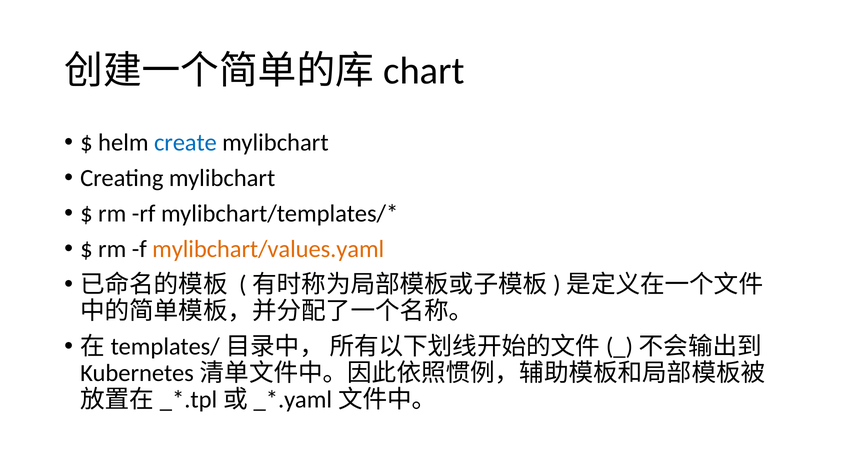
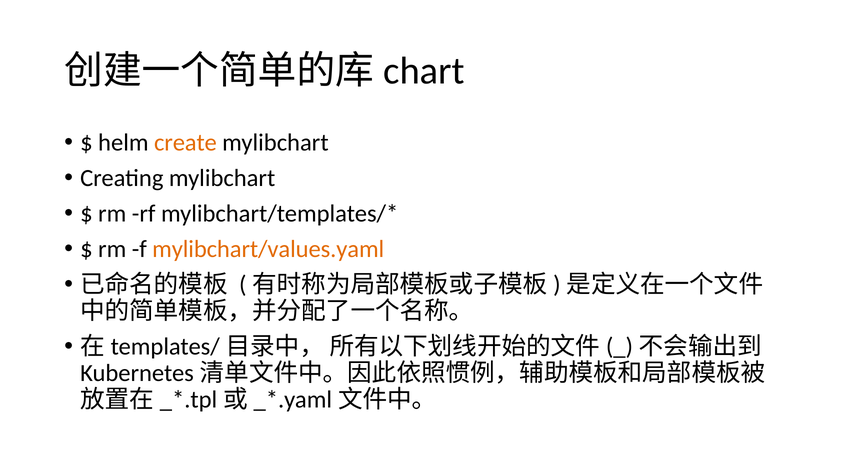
create colour: blue -> orange (185, 143)
